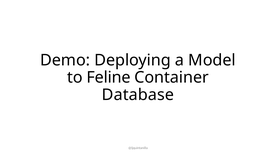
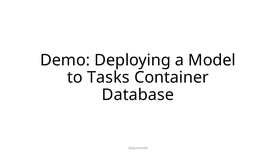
Feline: Feline -> Tasks (108, 78)
